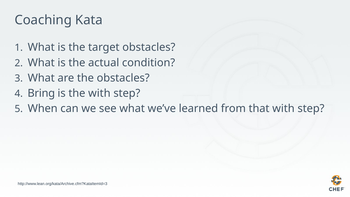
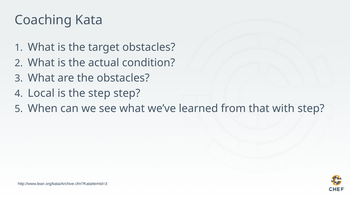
Bring: Bring -> Local (41, 93)
the with: with -> step (99, 93)
